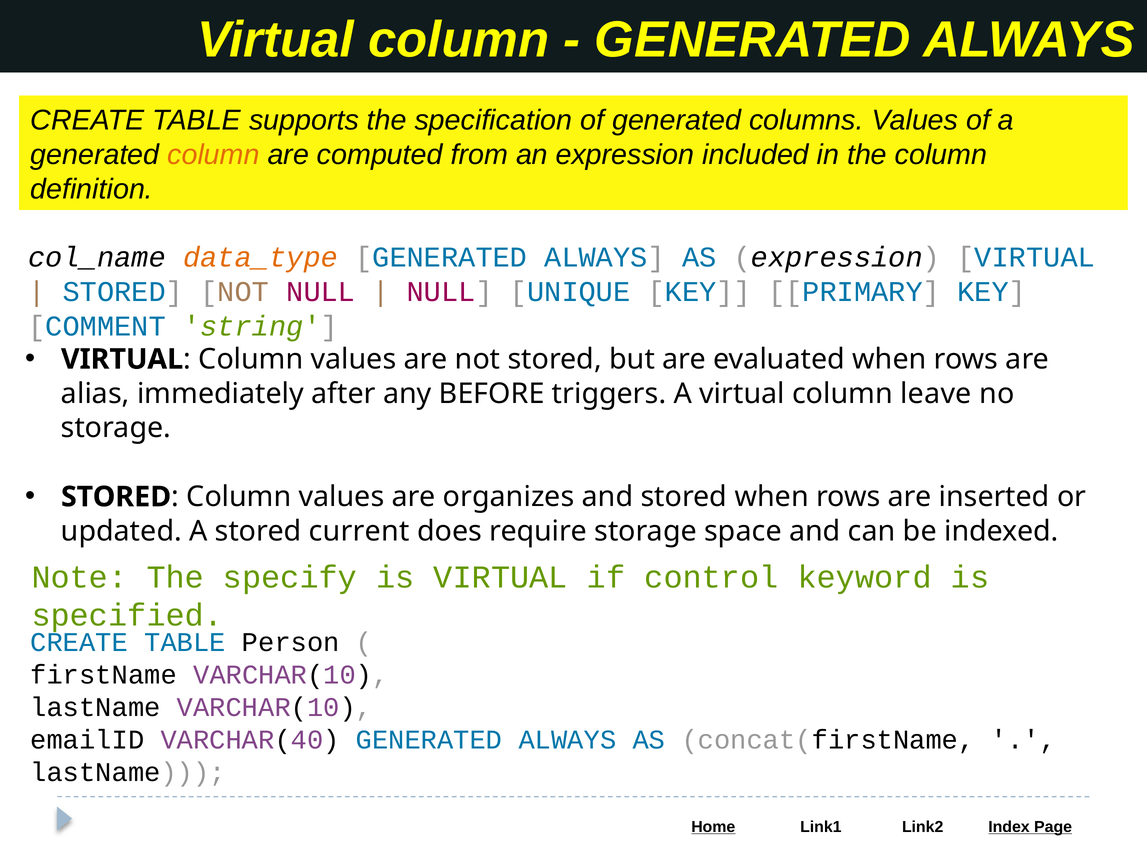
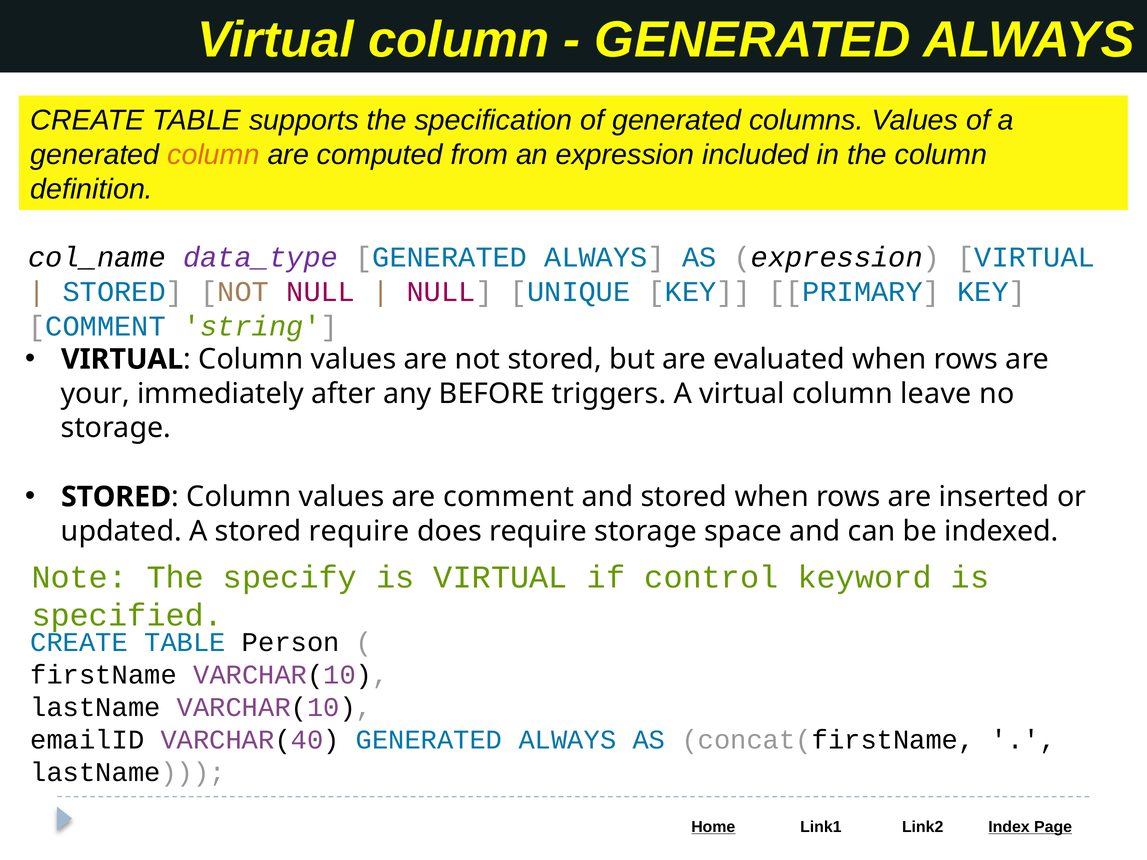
data_type colour: orange -> purple (260, 257)
alias: alias -> your (95, 394)
are organizes: organizes -> comment (509, 497)
stored current: current -> require (359, 531)
